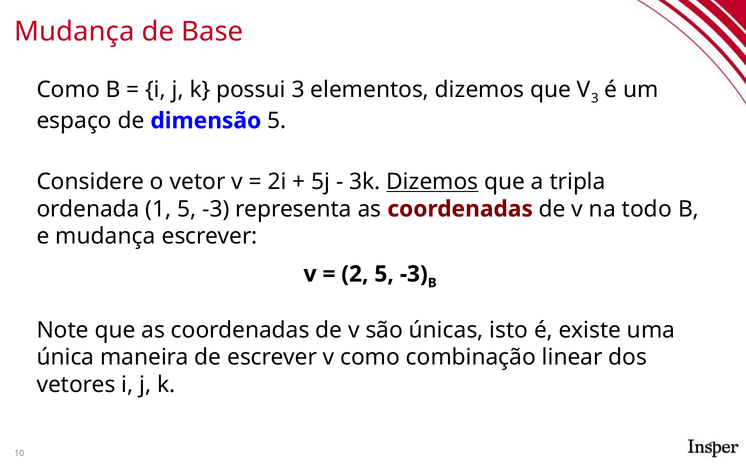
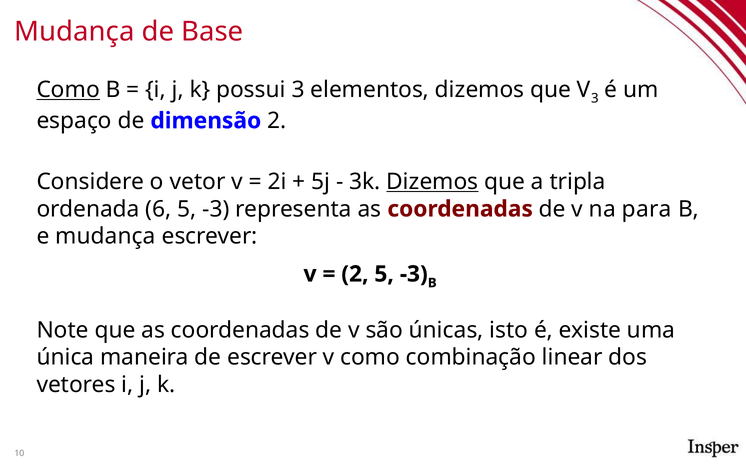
Como underline: none -> present (68, 90)
dimensão 5: 5 -> 2 (277, 121)
1: 1 -> 6 (158, 209)
todo: todo -> para (647, 209)
